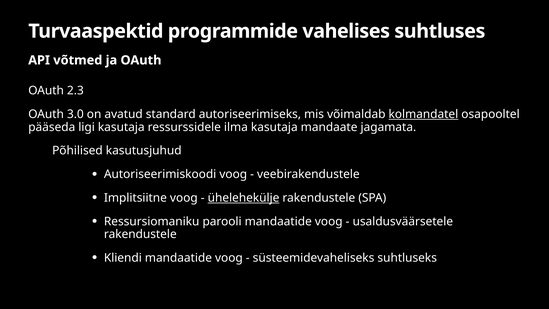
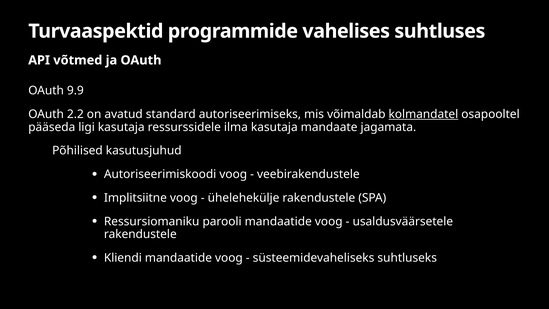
2.3: 2.3 -> 9.9 (75, 91)
3.0: 3.0 -> 2.2 (75, 114)
ühelehekülje underline: present -> none (244, 198)
